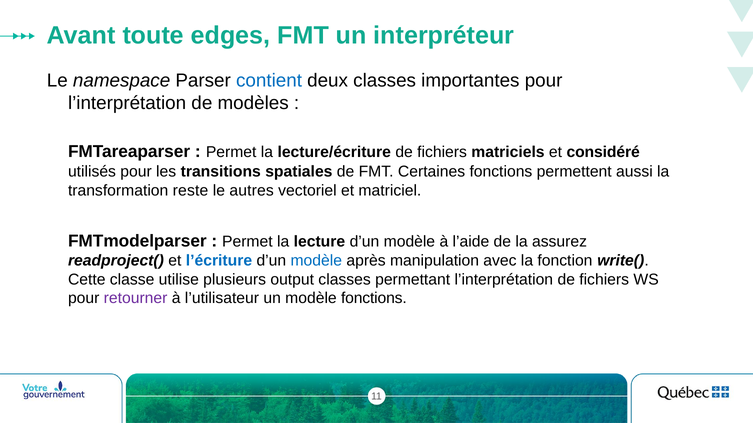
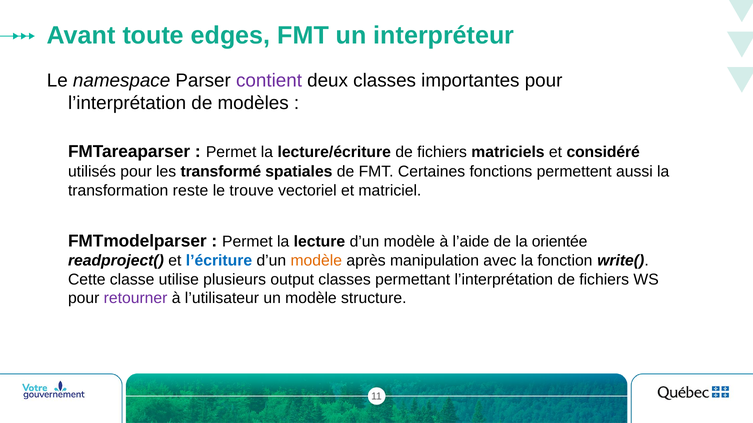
contient colour: blue -> purple (269, 80)
transitions: transitions -> transformé (221, 172)
autres: autres -> trouve (252, 191)
assurez: assurez -> orientée (560, 242)
modèle colour: blue -> orange (316, 261)
modèle fonctions: fonctions -> structure (374, 299)
